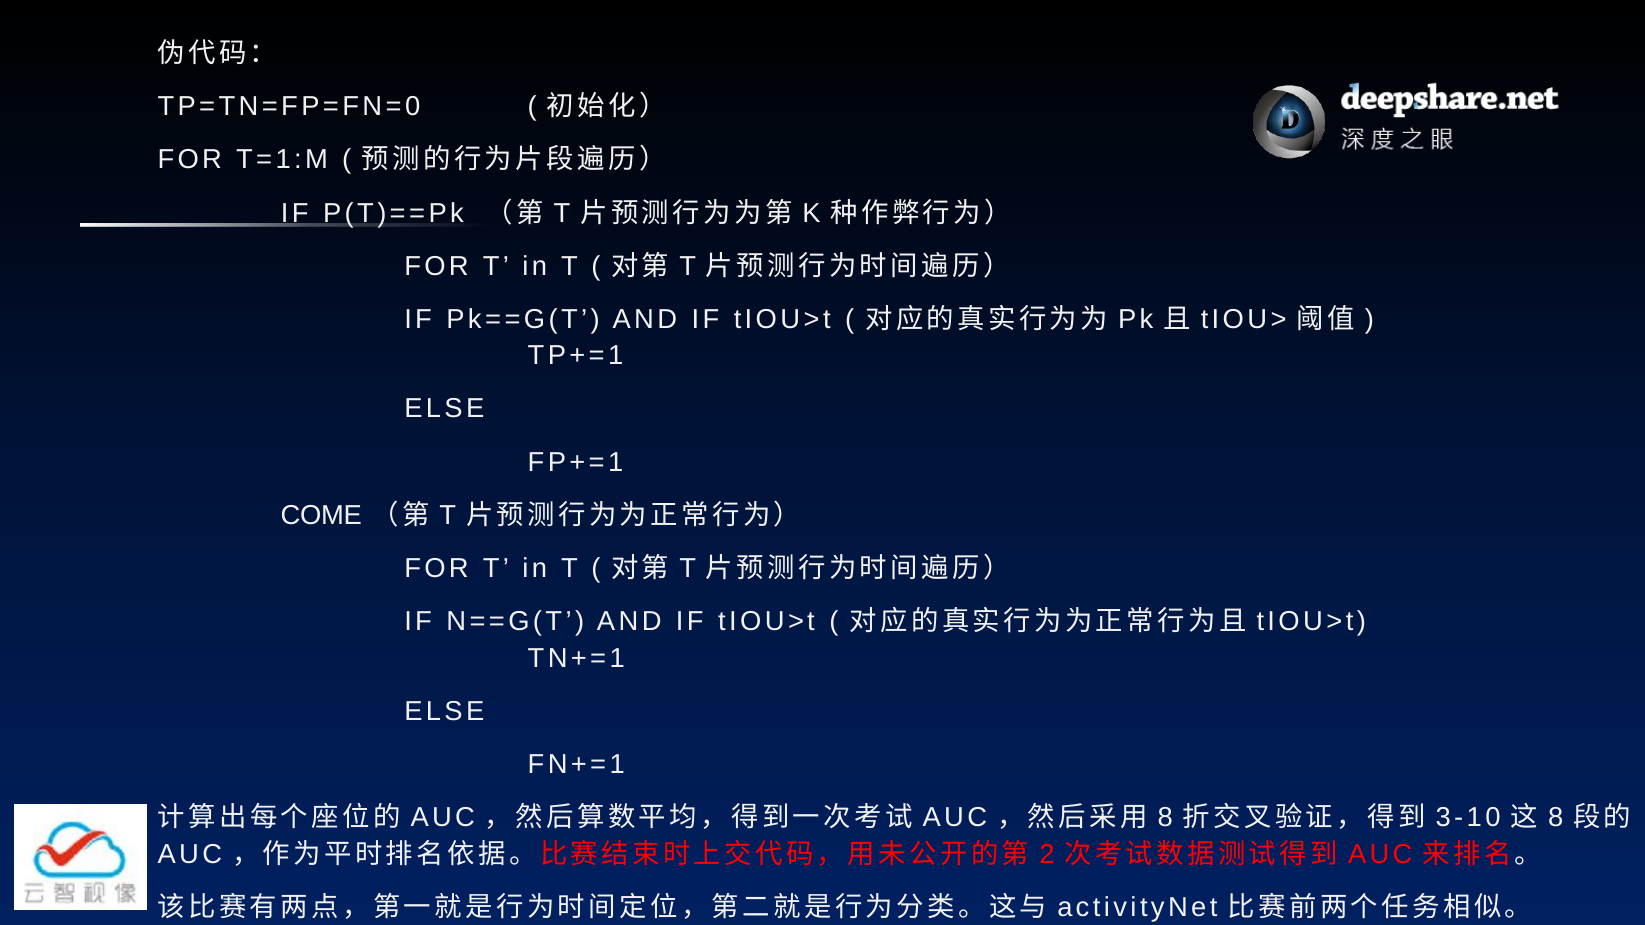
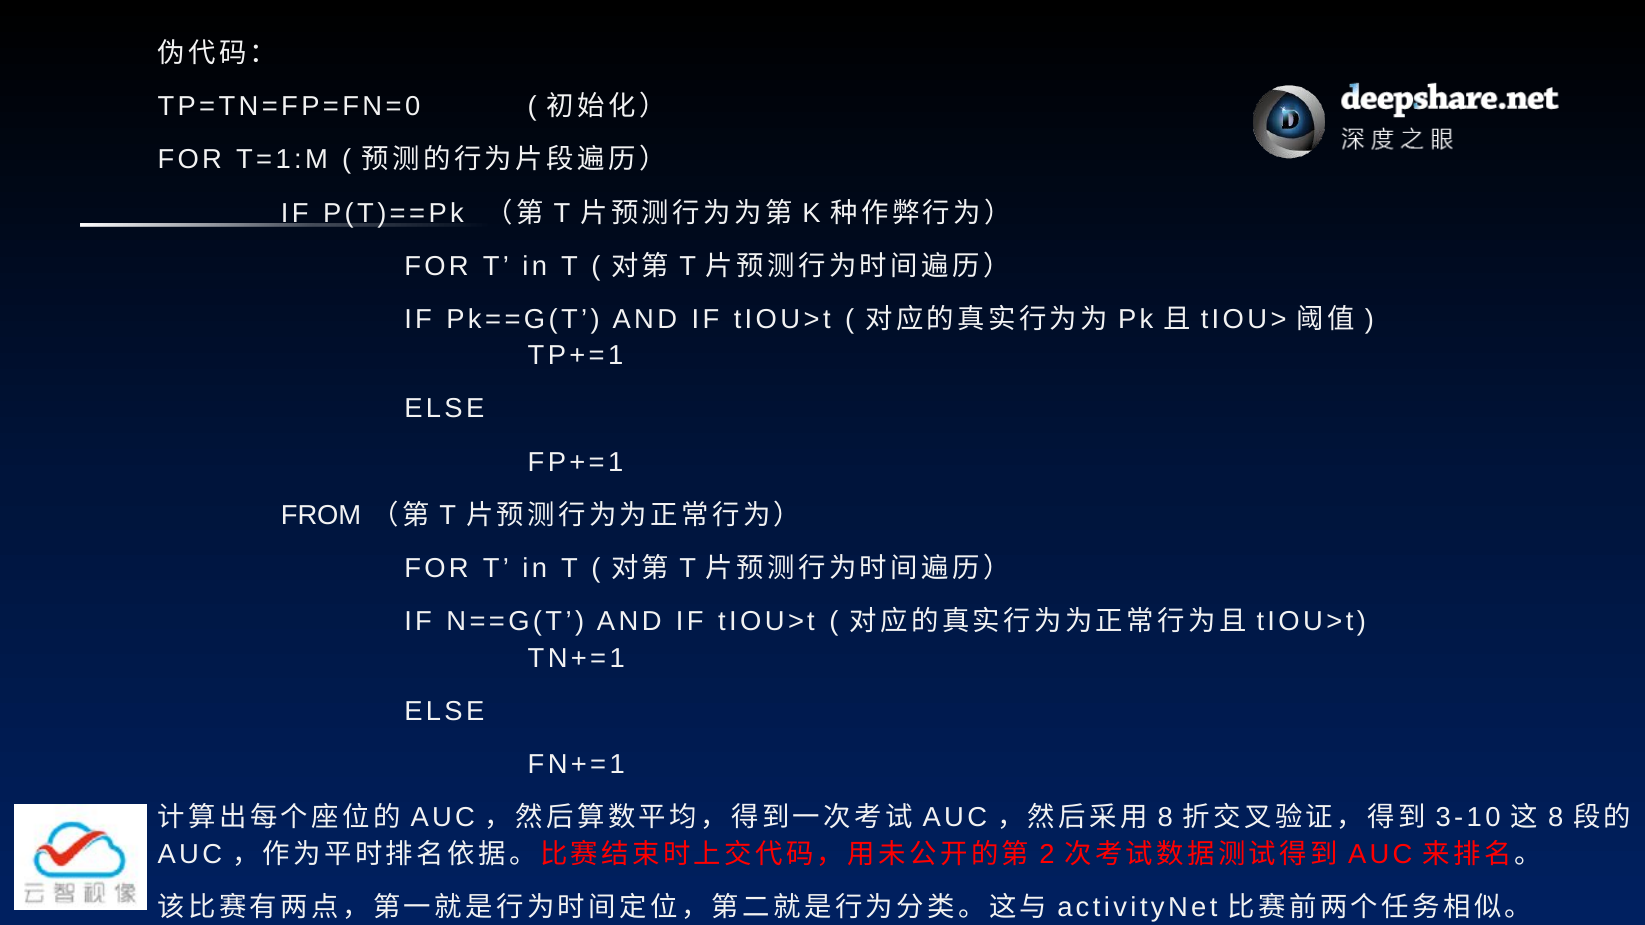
COME: COME -> FROM (321, 516)
